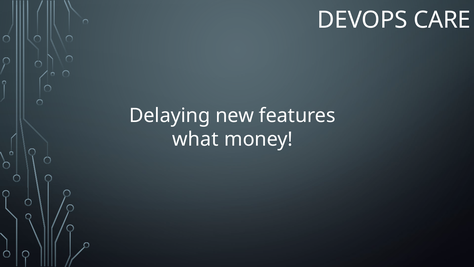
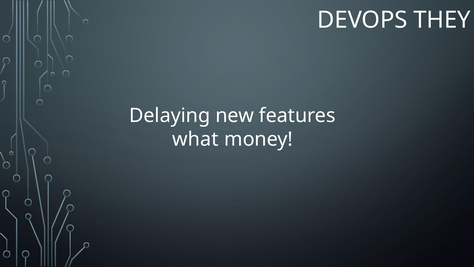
CARE: CARE -> THEY (442, 20)
